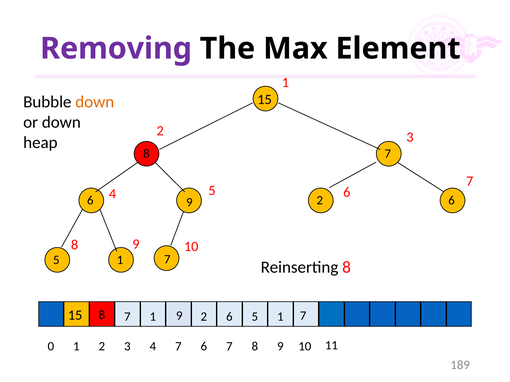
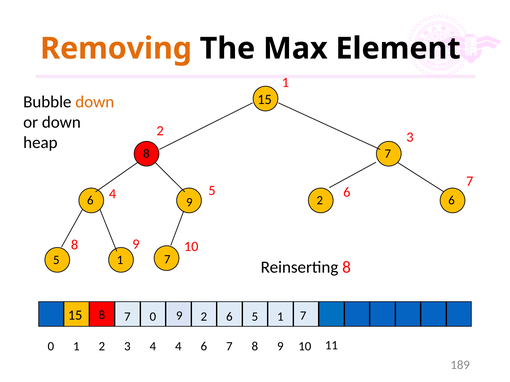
Removing colour: purple -> orange (116, 49)
7 1: 1 -> 0 (153, 317)
4 7: 7 -> 4 (178, 347)
